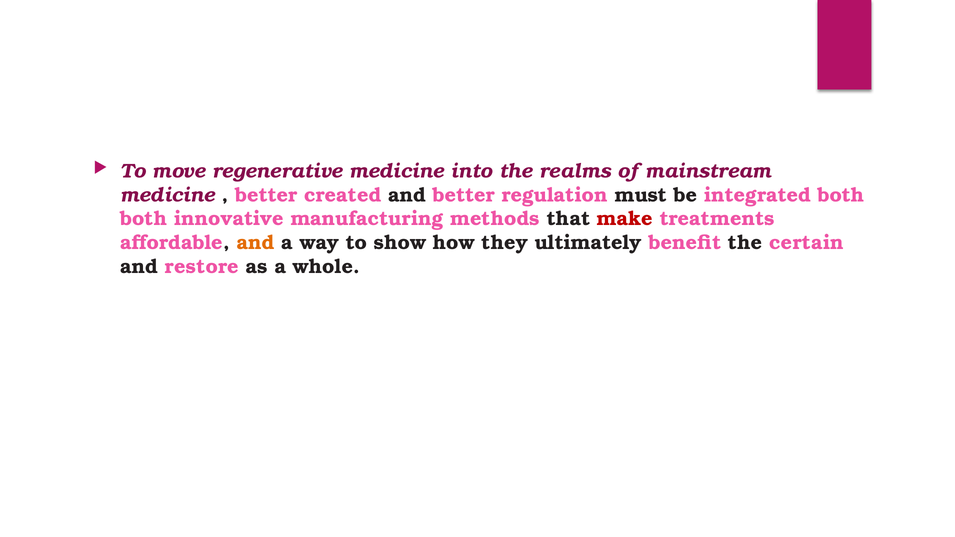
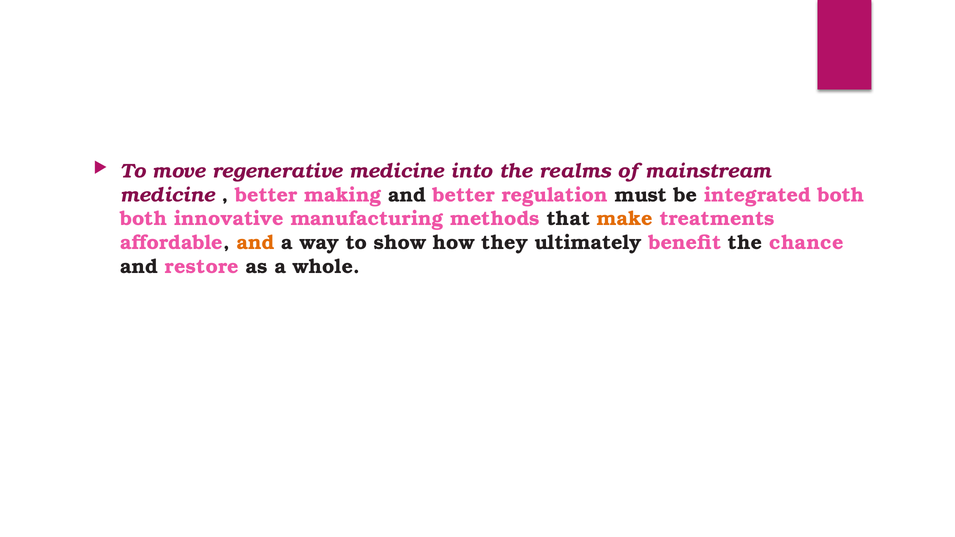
created: created -> making (343, 195)
make colour: red -> orange (625, 219)
certain: certain -> chance (807, 243)
